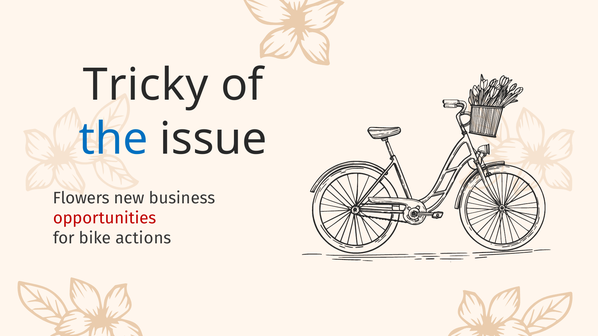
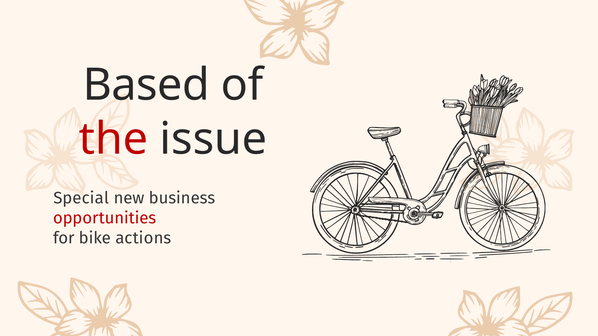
Tricky: Tricky -> Based (146, 85)
the colour: blue -> red (113, 139)
Flowers: Flowers -> Special (81, 198)
